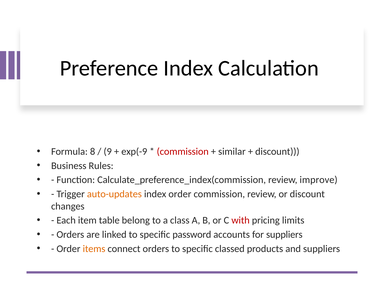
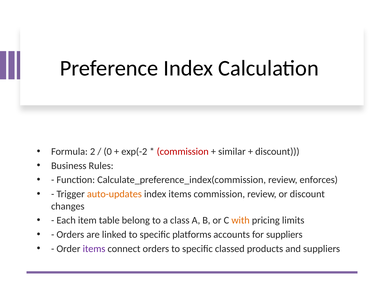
8: 8 -> 2 (93, 152)
9: 9 -> 0 (108, 152)
exp(-9: exp(-9 -> exp(-2 (134, 152)
improve: improve -> enforces (319, 180)
index order: order -> items (180, 194)
with colour: red -> orange (241, 220)
password: password -> platforms (192, 235)
items colour: orange -> purple (94, 249)
